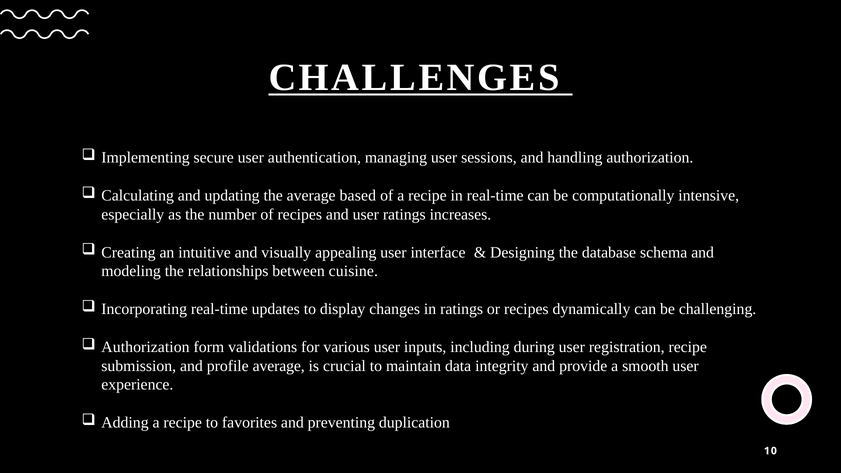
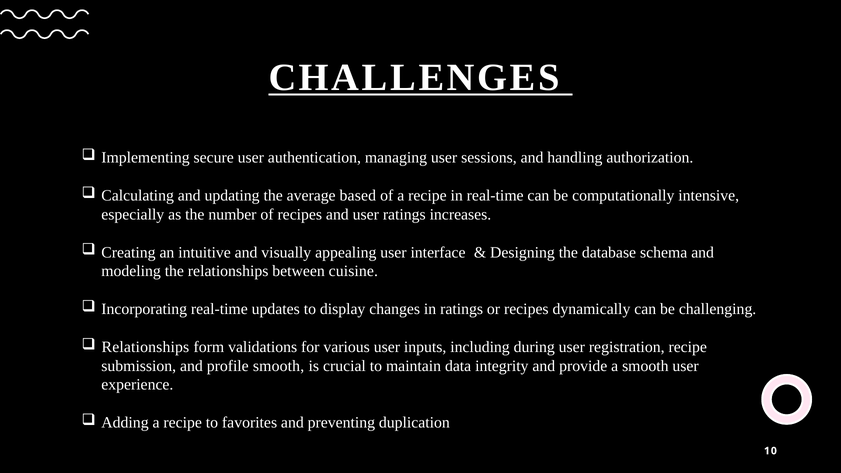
Authorization: Authorization -> Relationships (145, 347)
profile average: average -> smooth (279, 366)
